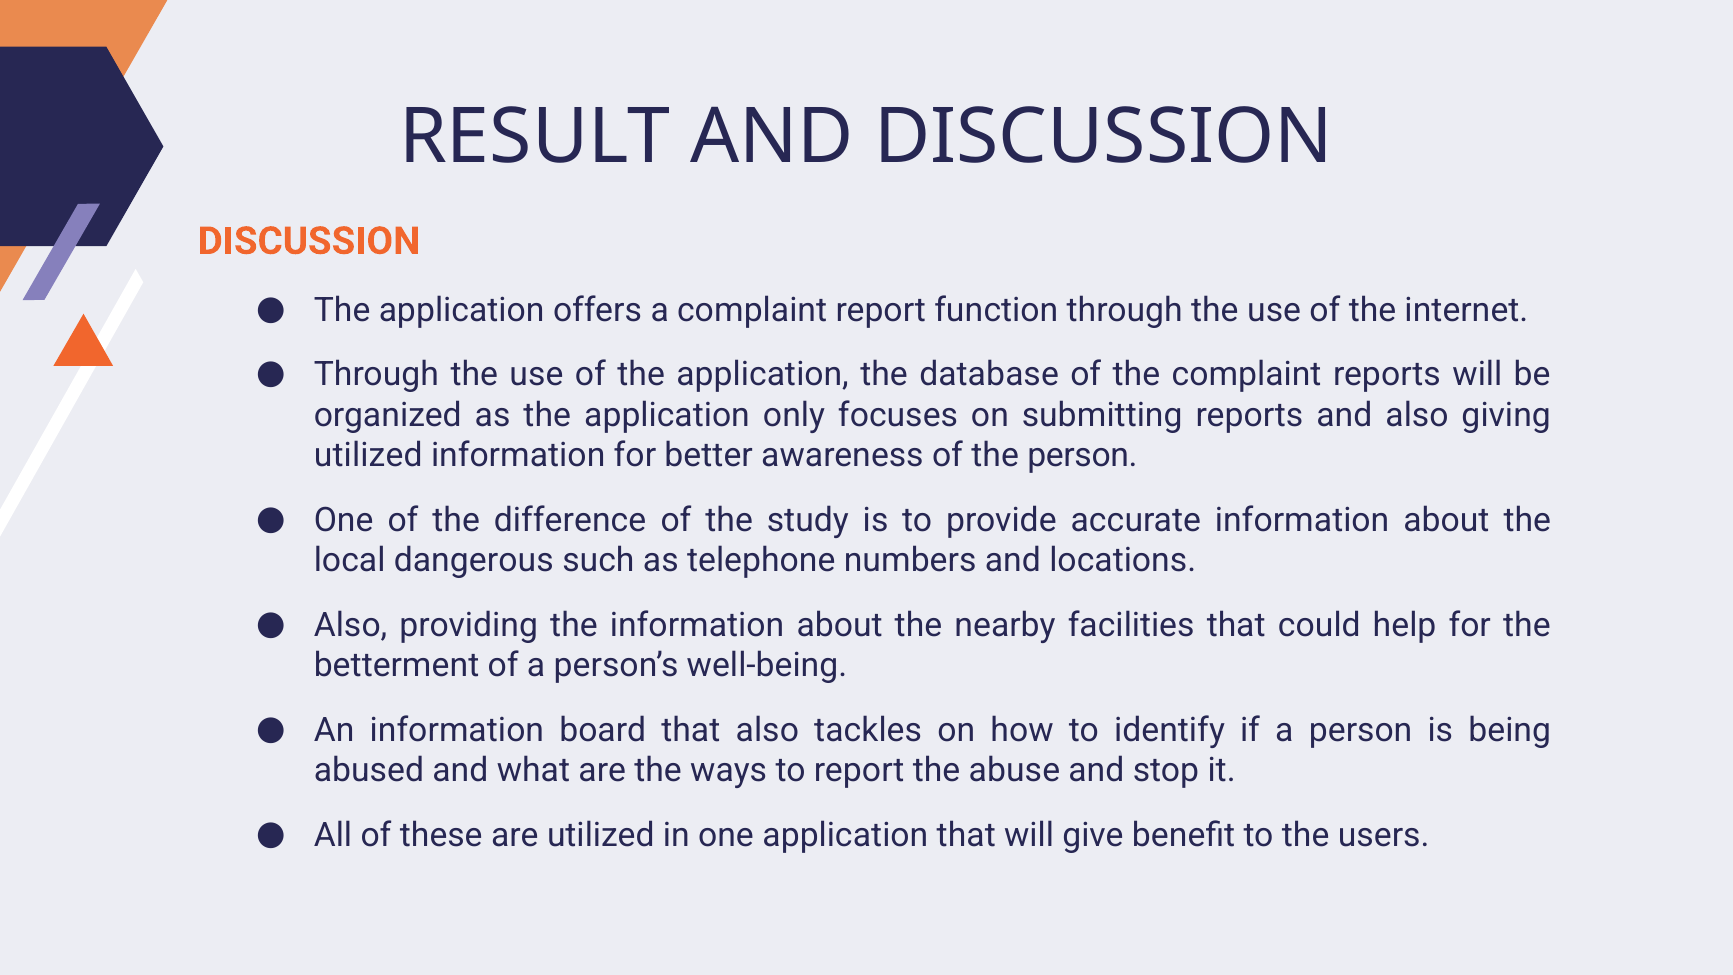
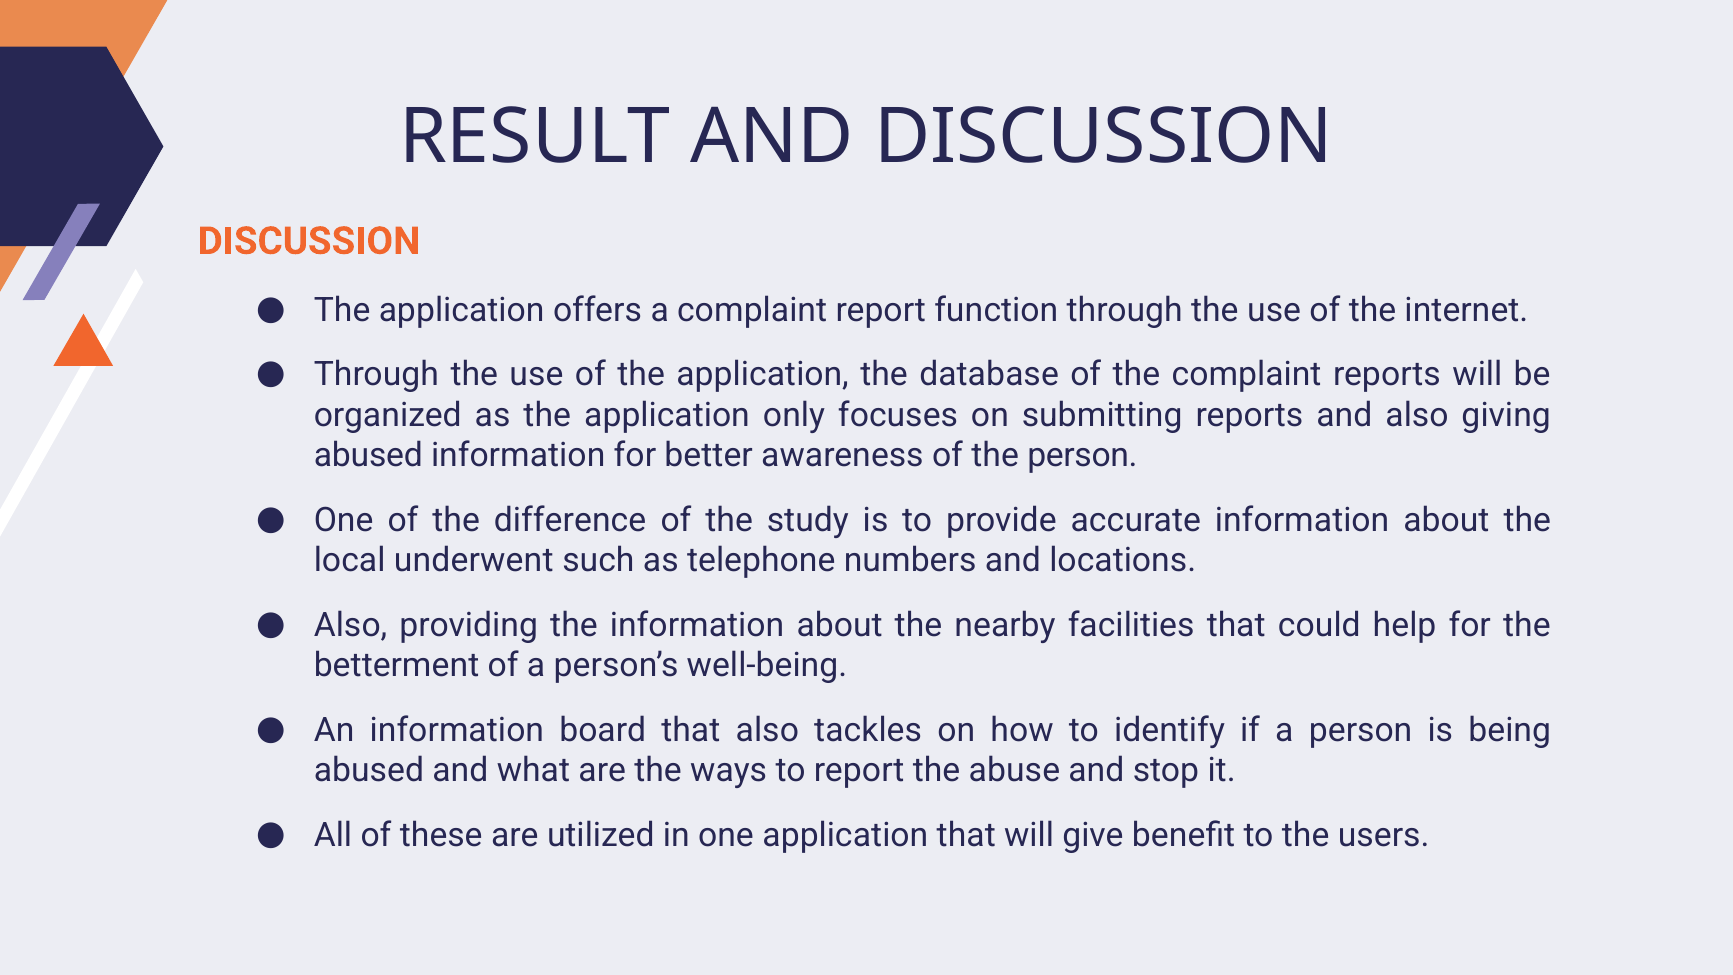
utilized: utilized -> abused (368, 455)
dangerous: dangerous -> underwent (474, 560)
